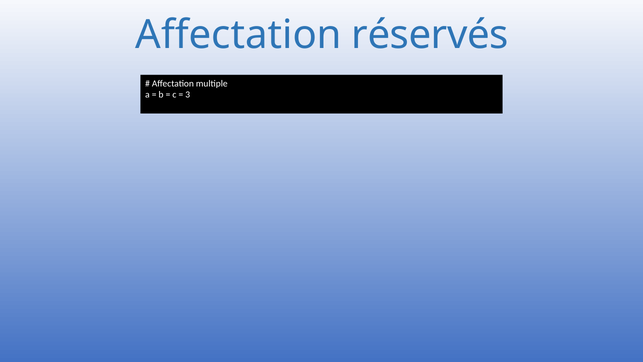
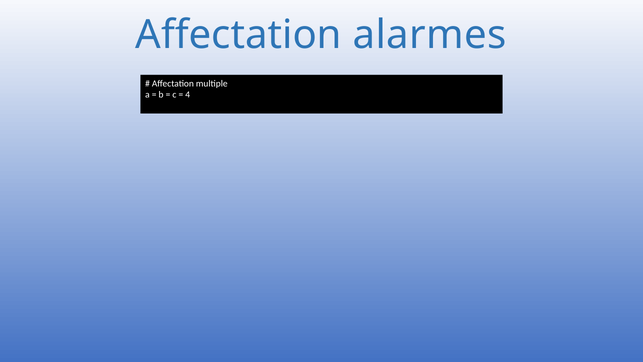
réservés: réservés -> alarmes (430, 35)
3: 3 -> 4 (188, 95)
